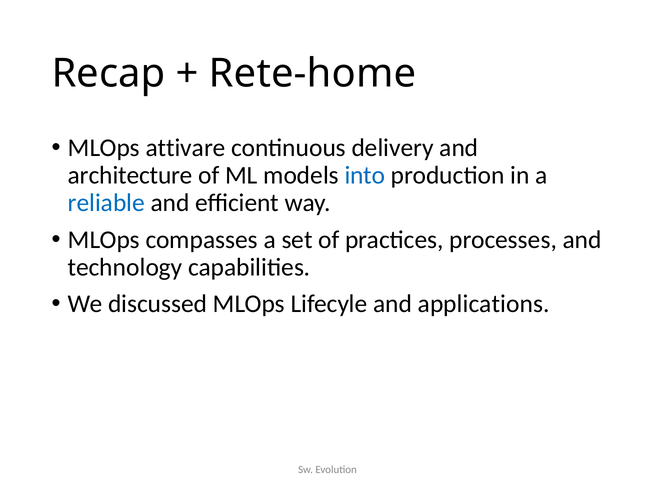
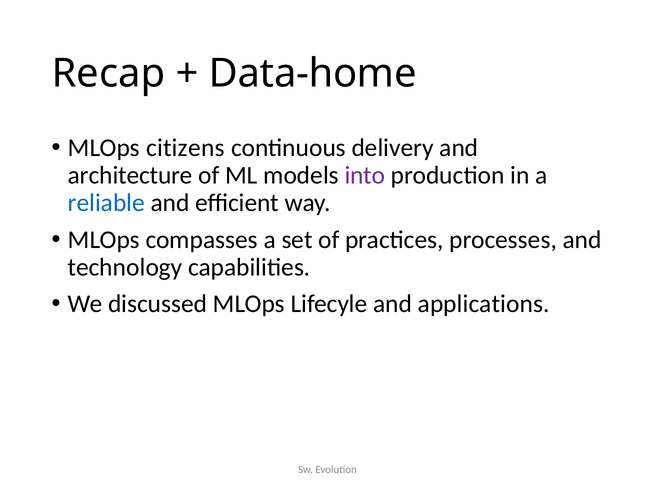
Rete-home: Rete-home -> Data-home (313, 73)
attivare: attivare -> citizens (185, 148)
into colour: blue -> purple (365, 175)
